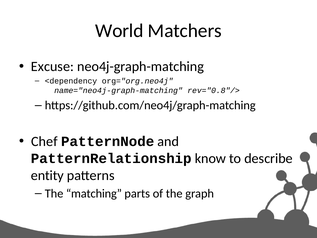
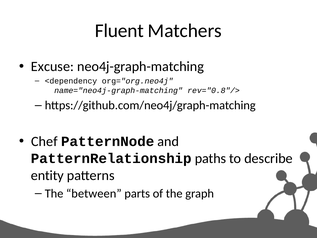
World: World -> Fluent (119, 31)
know: know -> paths (210, 158)
matching: matching -> between (94, 193)
